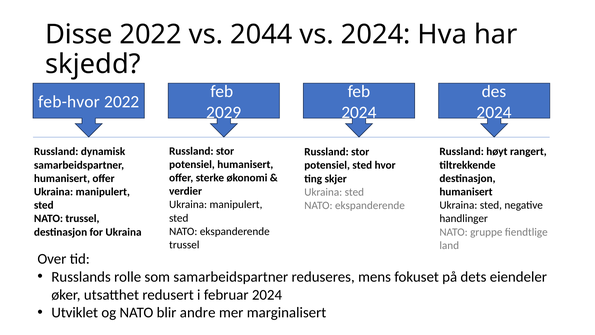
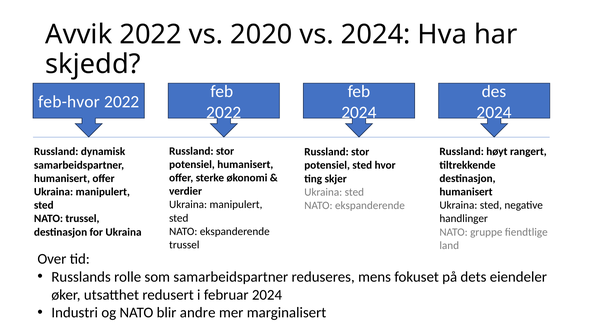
Disse: Disse -> Avvik (79, 35)
2044: 2044 -> 2020 (261, 35)
2029: 2029 -> 2022 (224, 112)
Utviklet: Utviklet -> Industri (75, 312)
